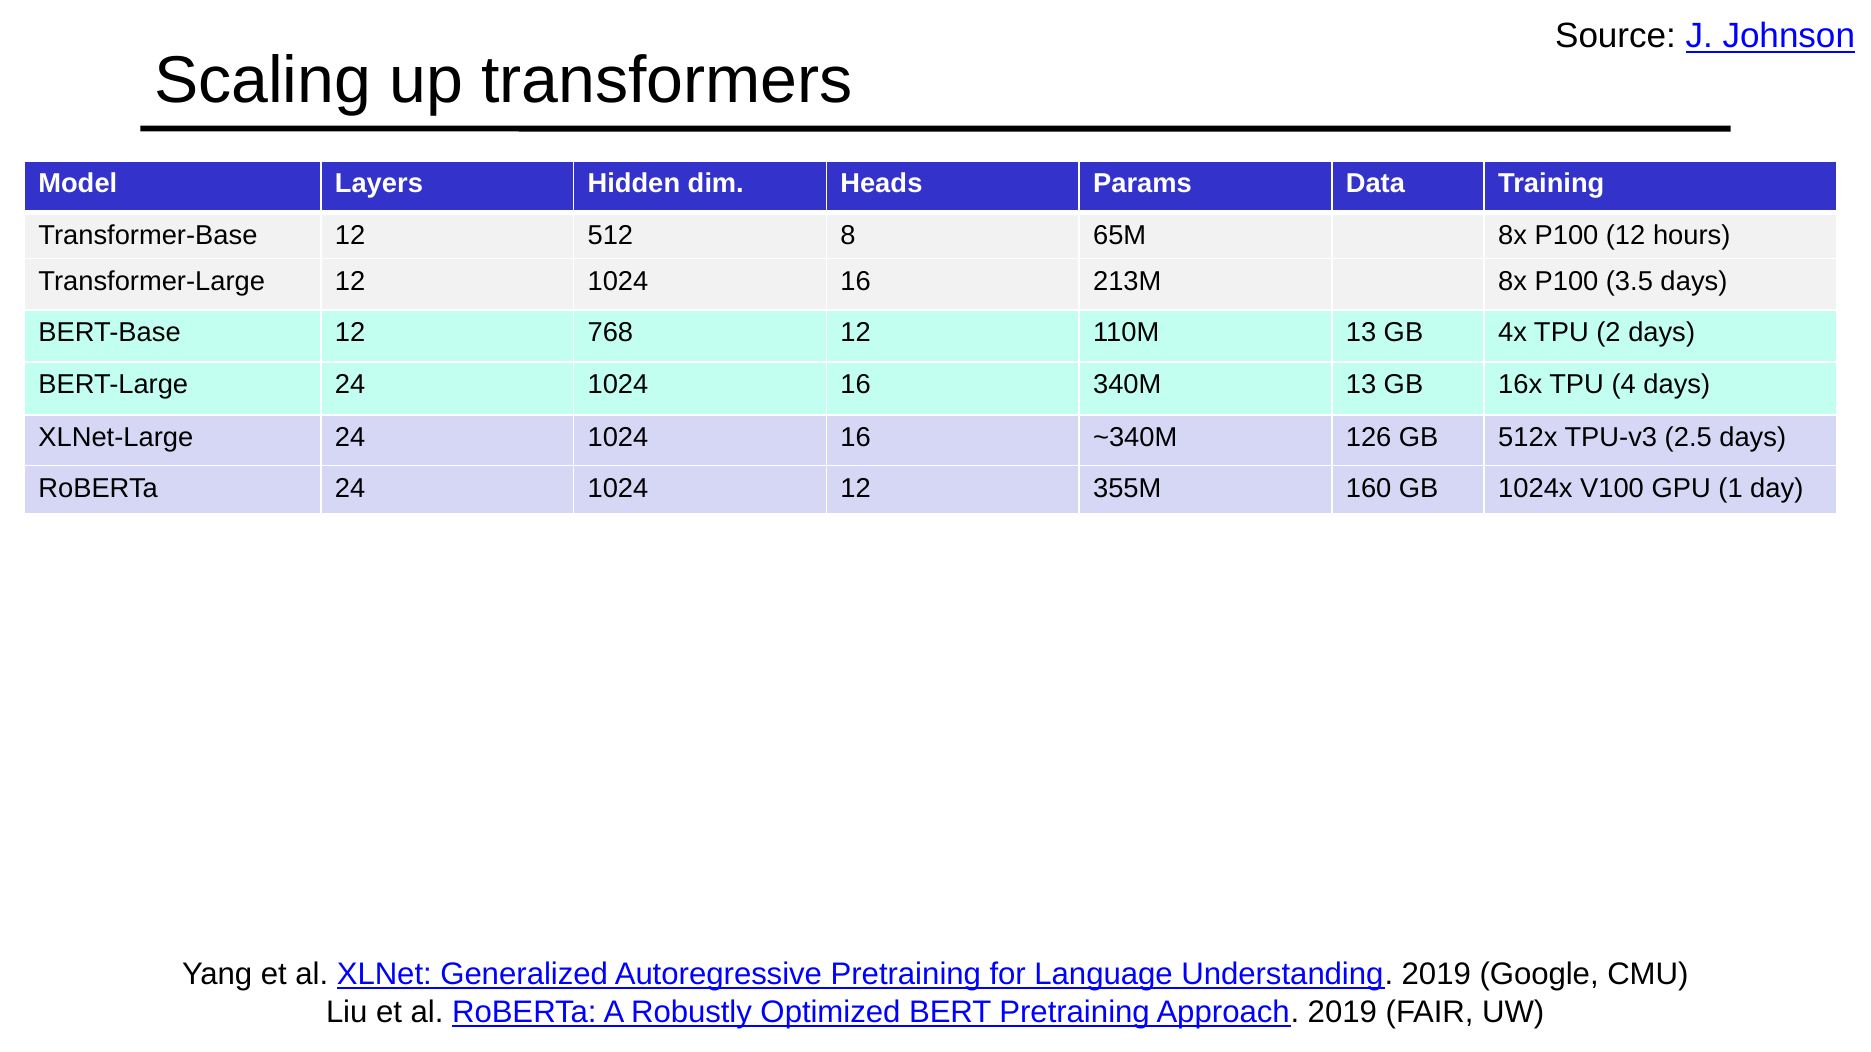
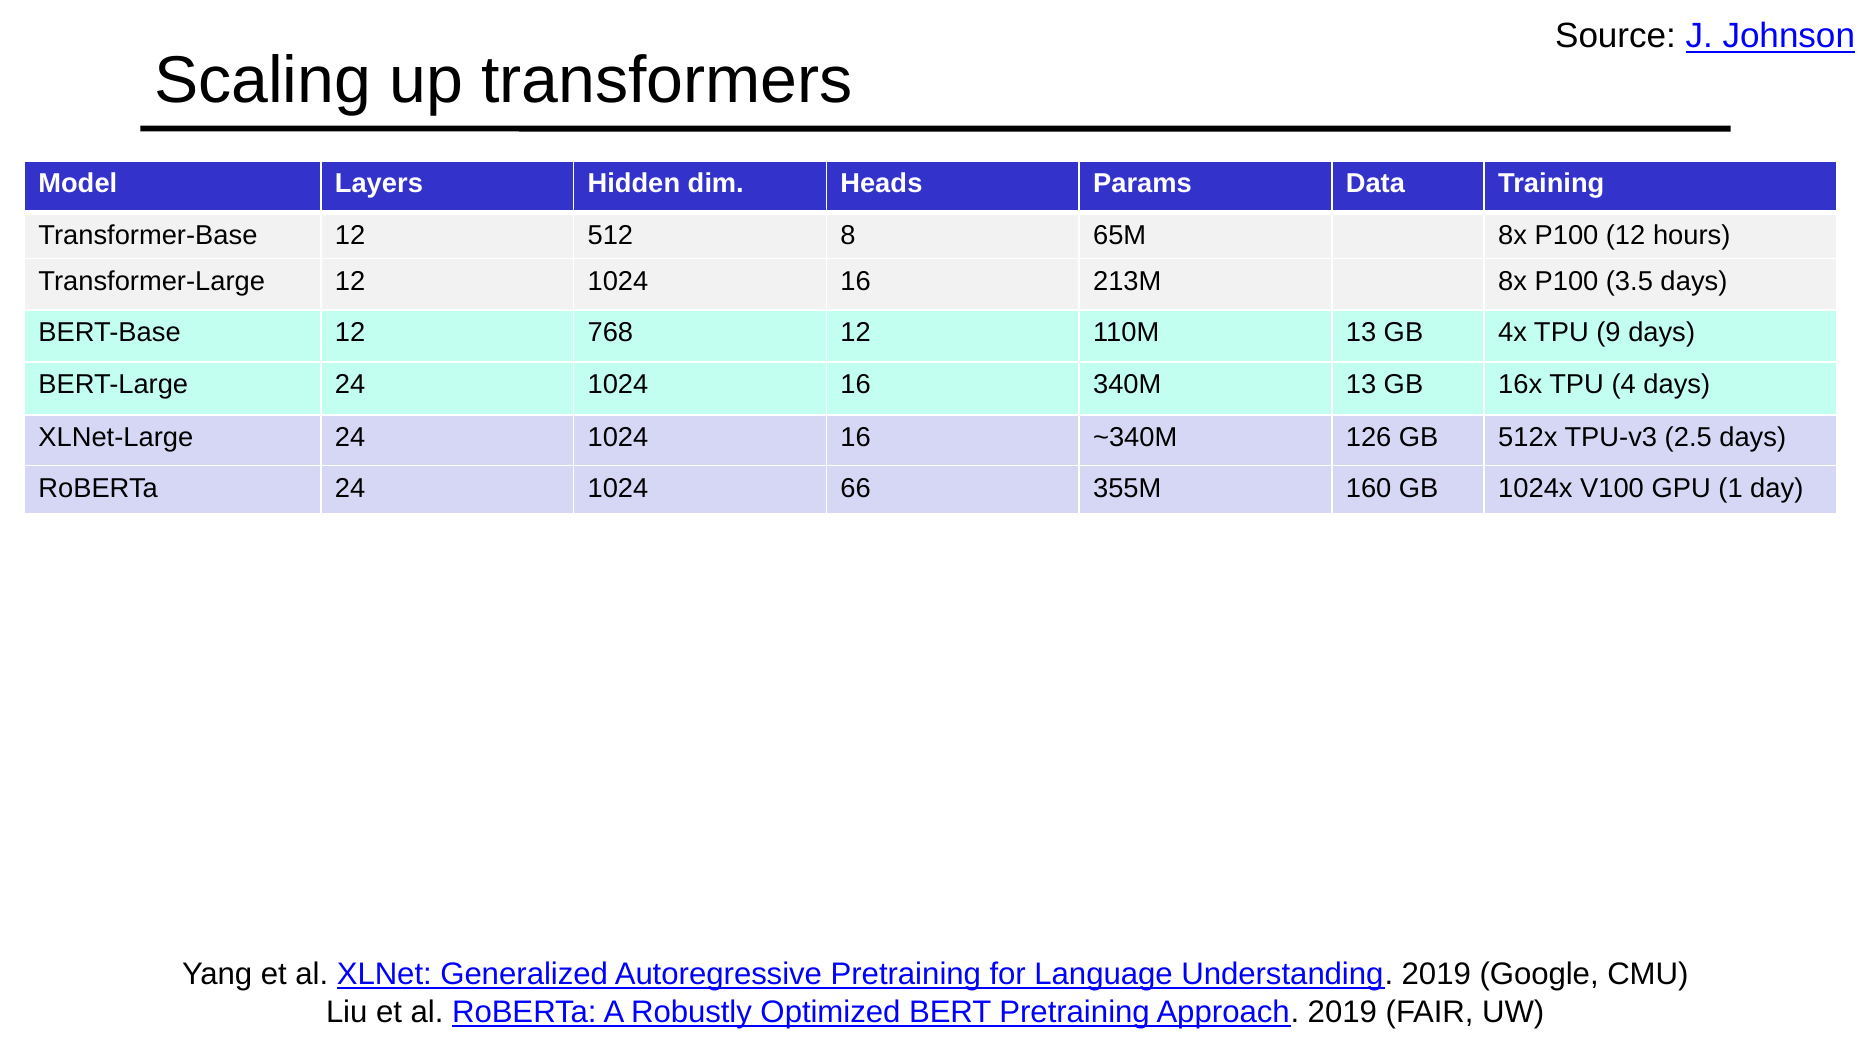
2: 2 -> 9 (1608, 333)
1024 12: 12 -> 66 (856, 489)
